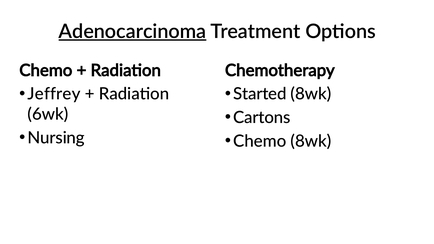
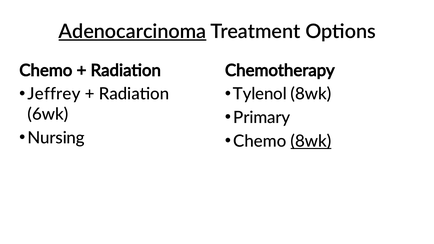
Started: Started -> Tylenol (260, 94)
Cartons: Cartons -> Primary (262, 118)
8wk underline: none -> present (311, 141)
